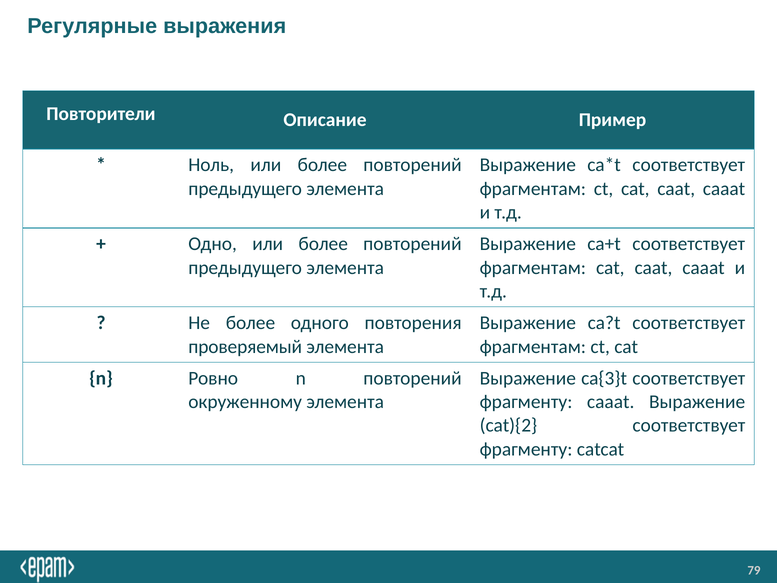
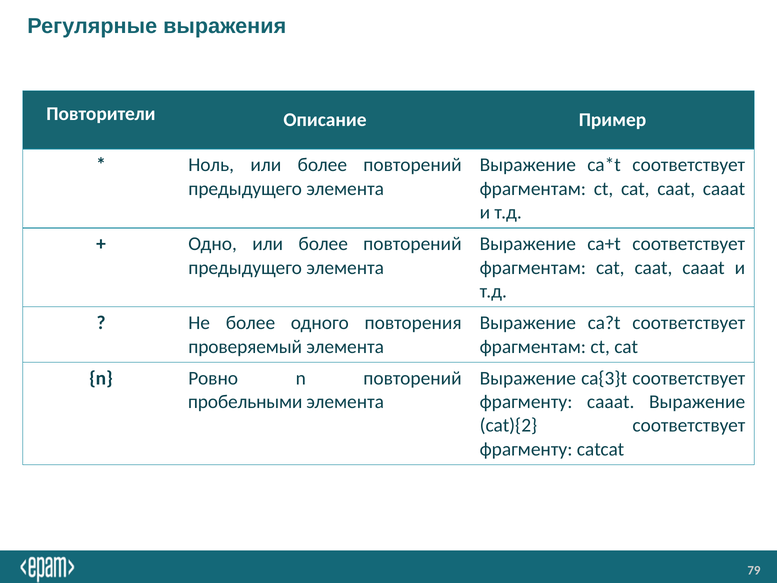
окруженному: окруженному -> пробельными (245, 402)
